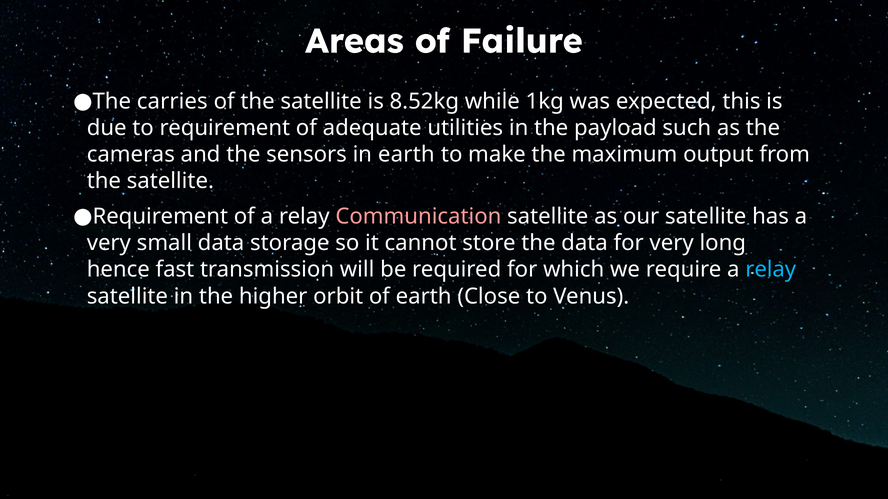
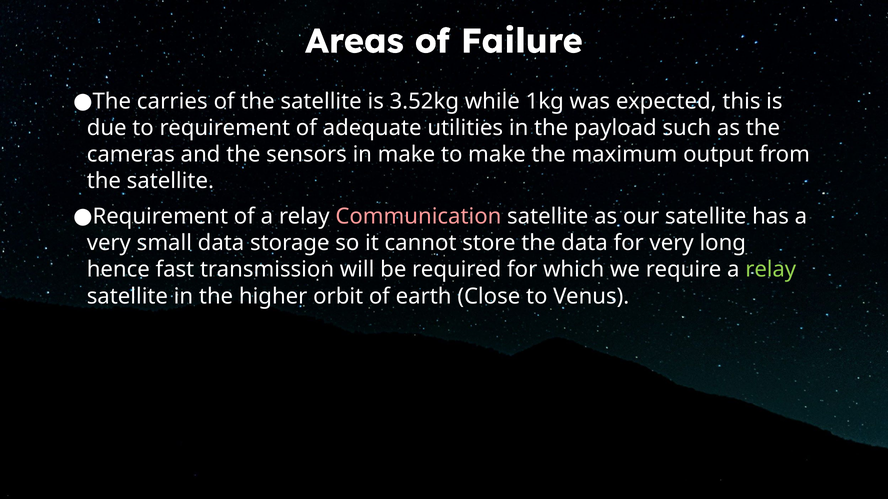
8.52kg: 8.52kg -> 3.52kg (424, 101)
in earth: earth -> make (406, 155)
relay colour: light blue -> light green (771, 270)
